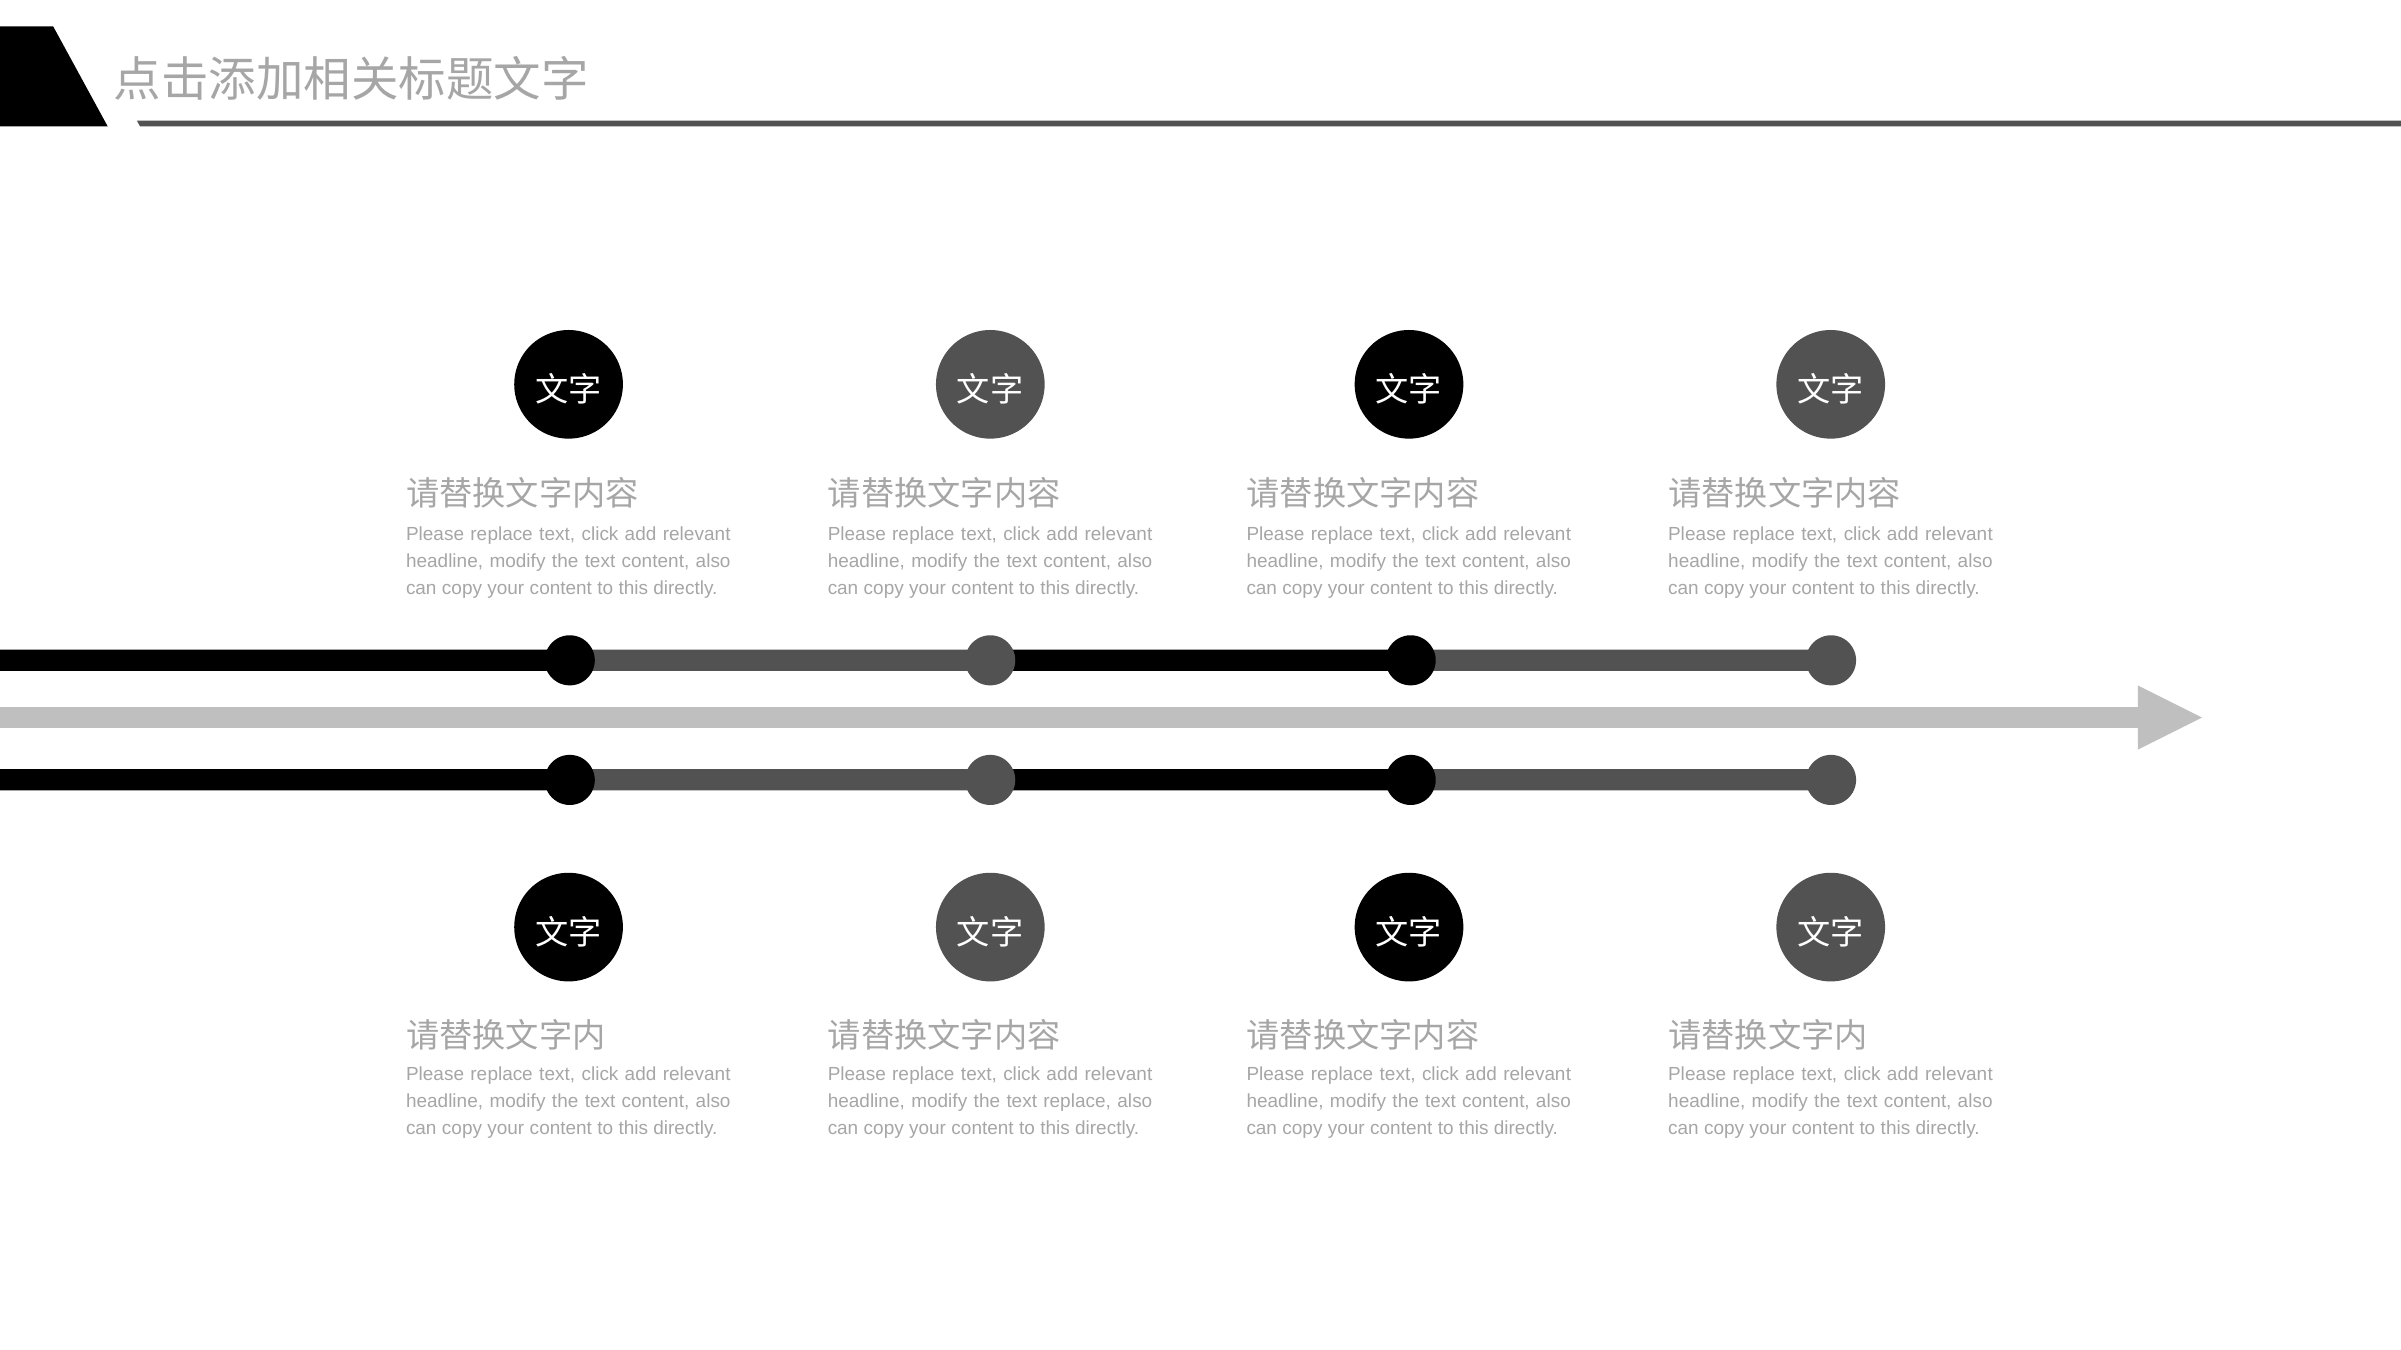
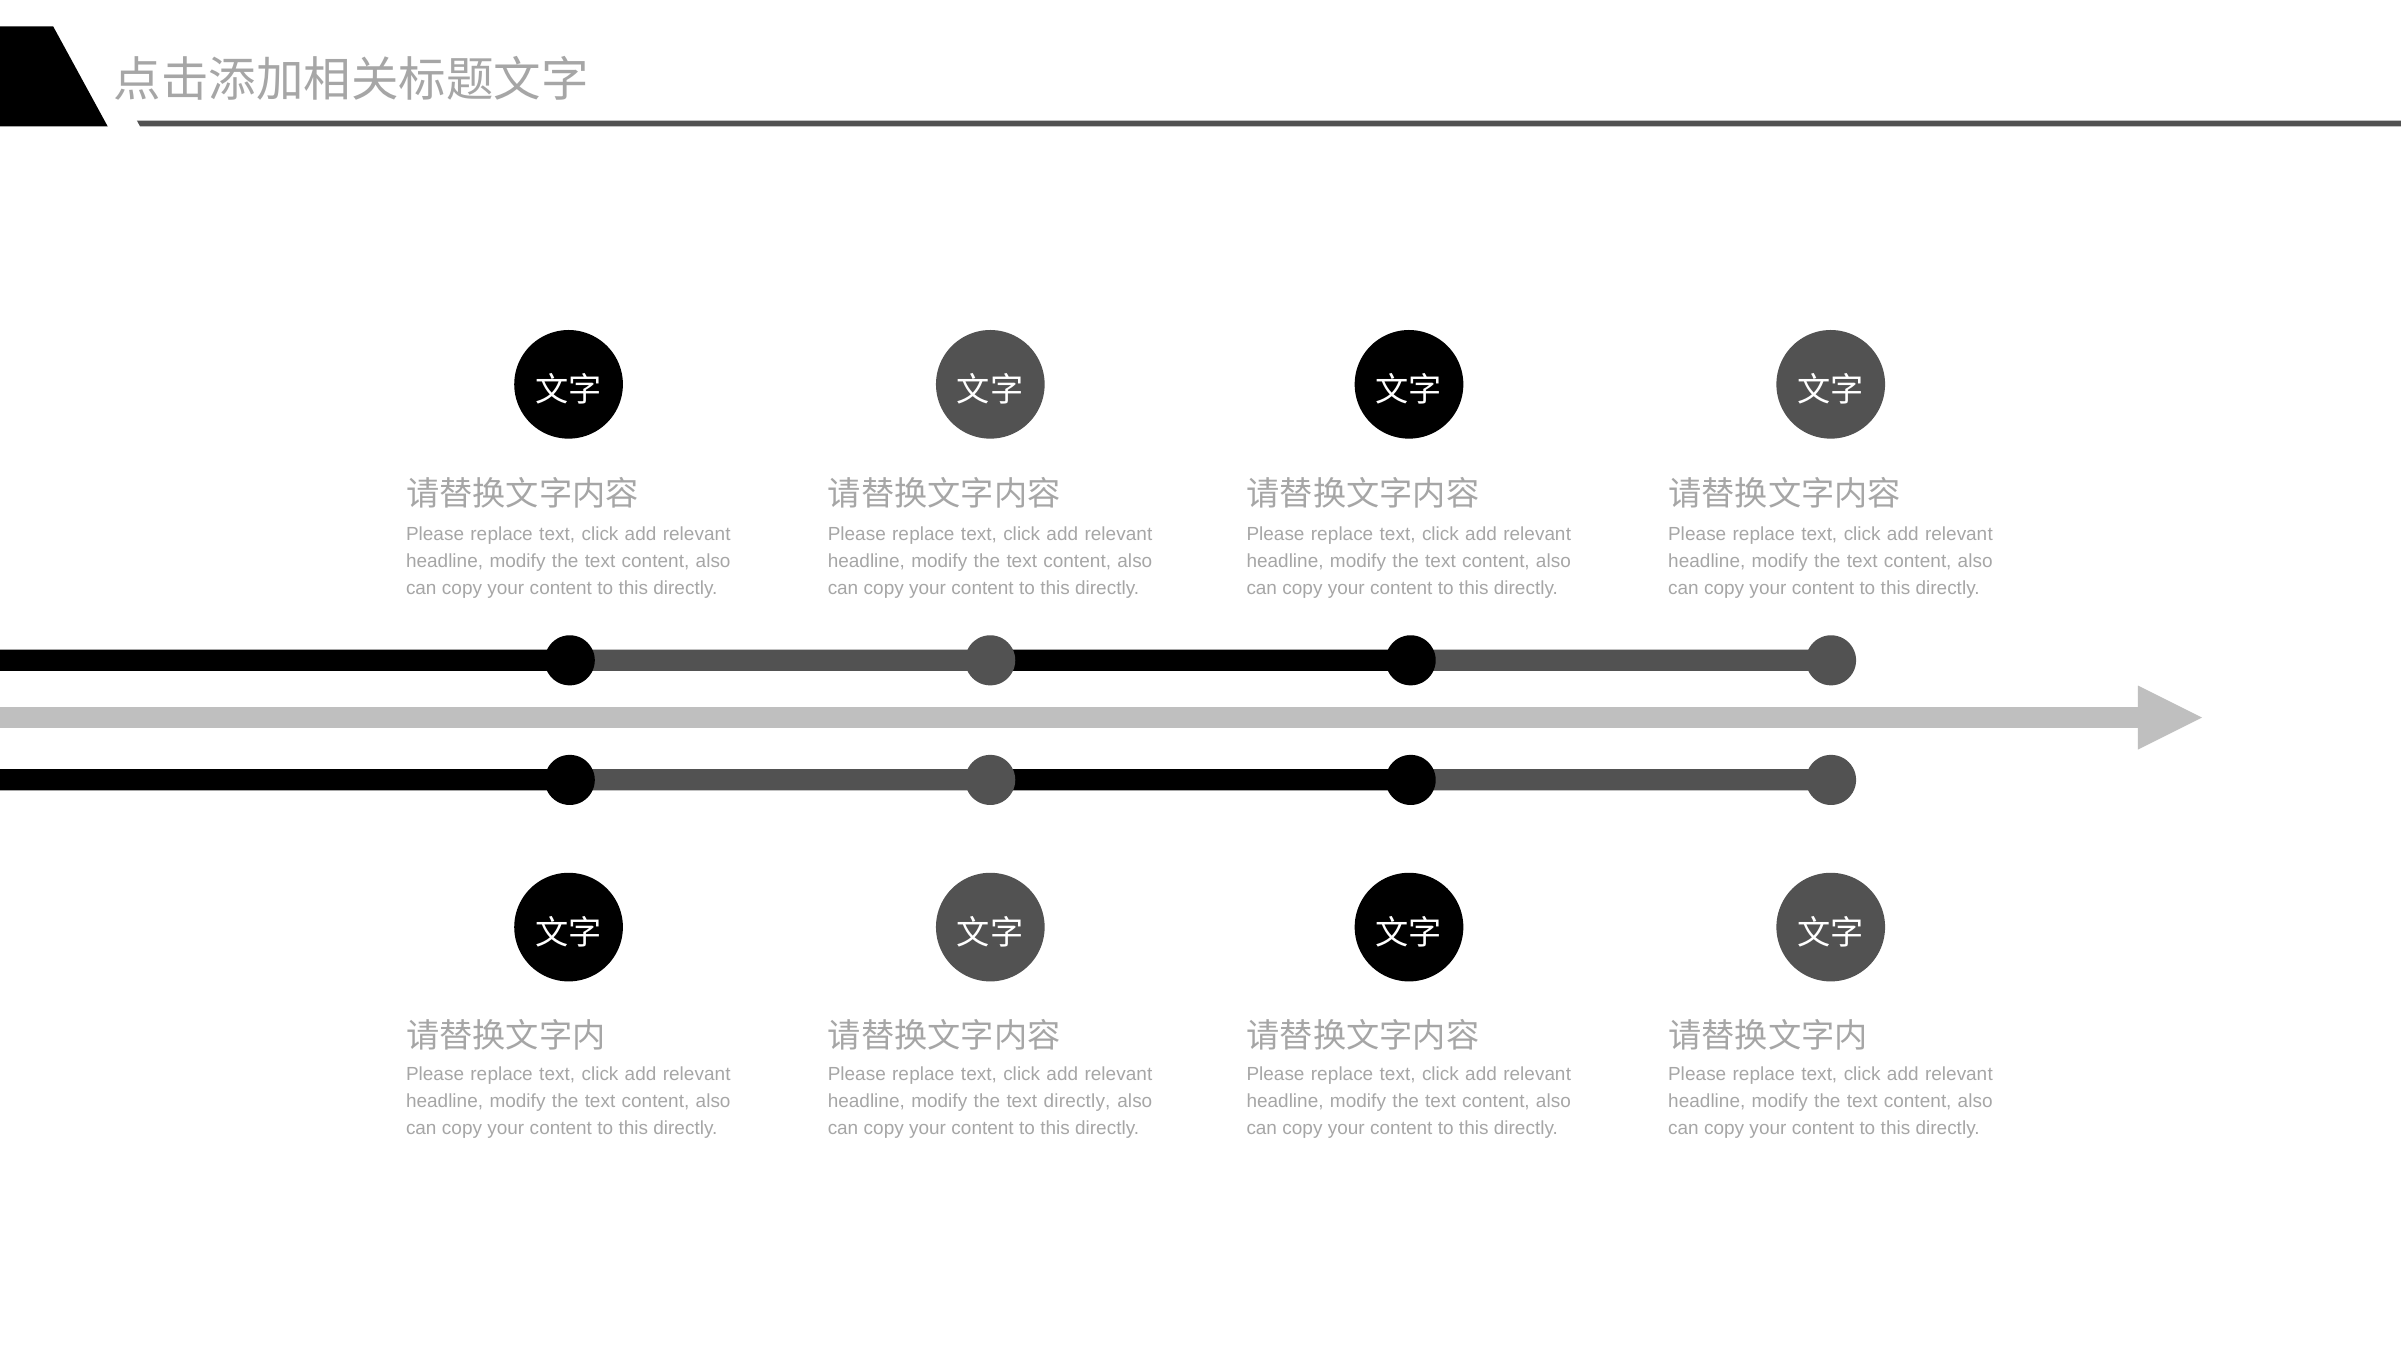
text replace: replace -> directly (1077, 1102)
